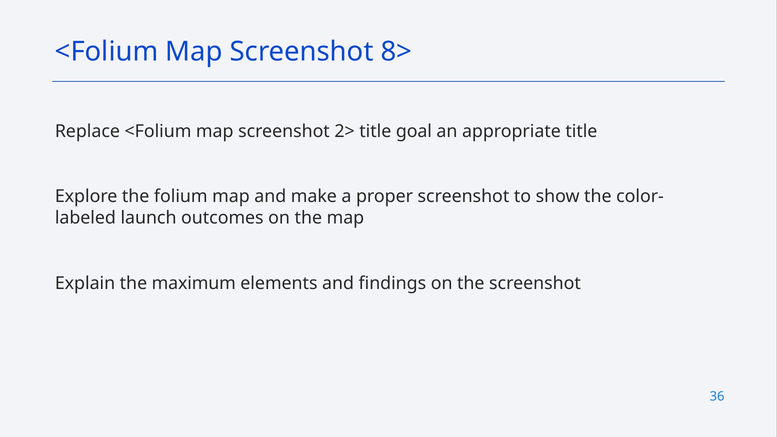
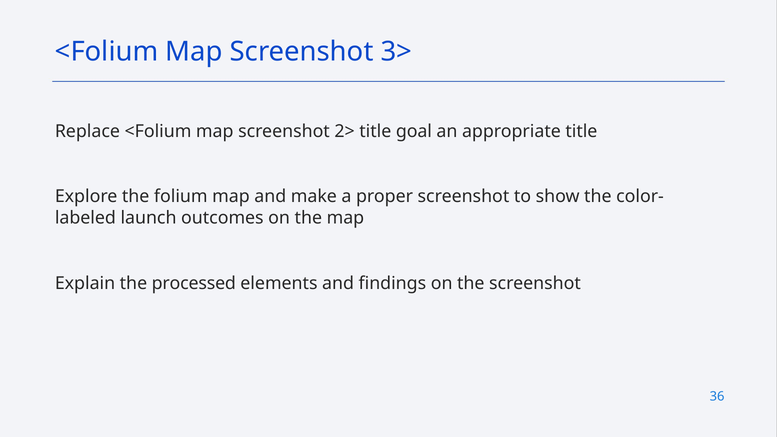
8>: 8> -> 3> (396, 52)
maximum: maximum -> processed (194, 283)
